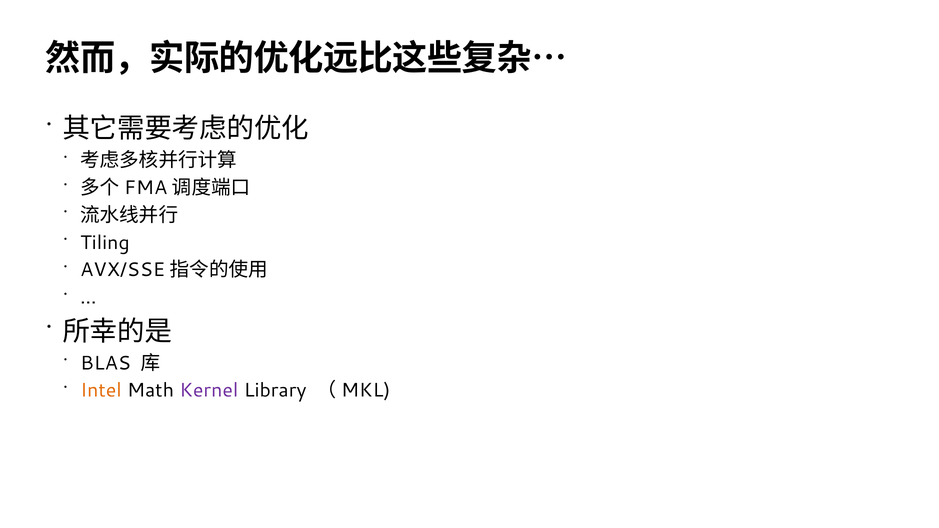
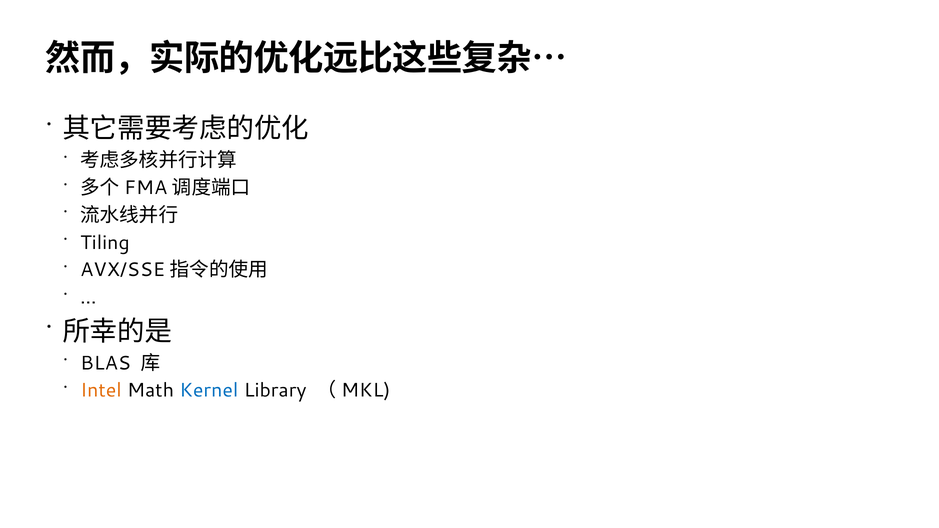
Kernel colour: purple -> blue (209, 391)
